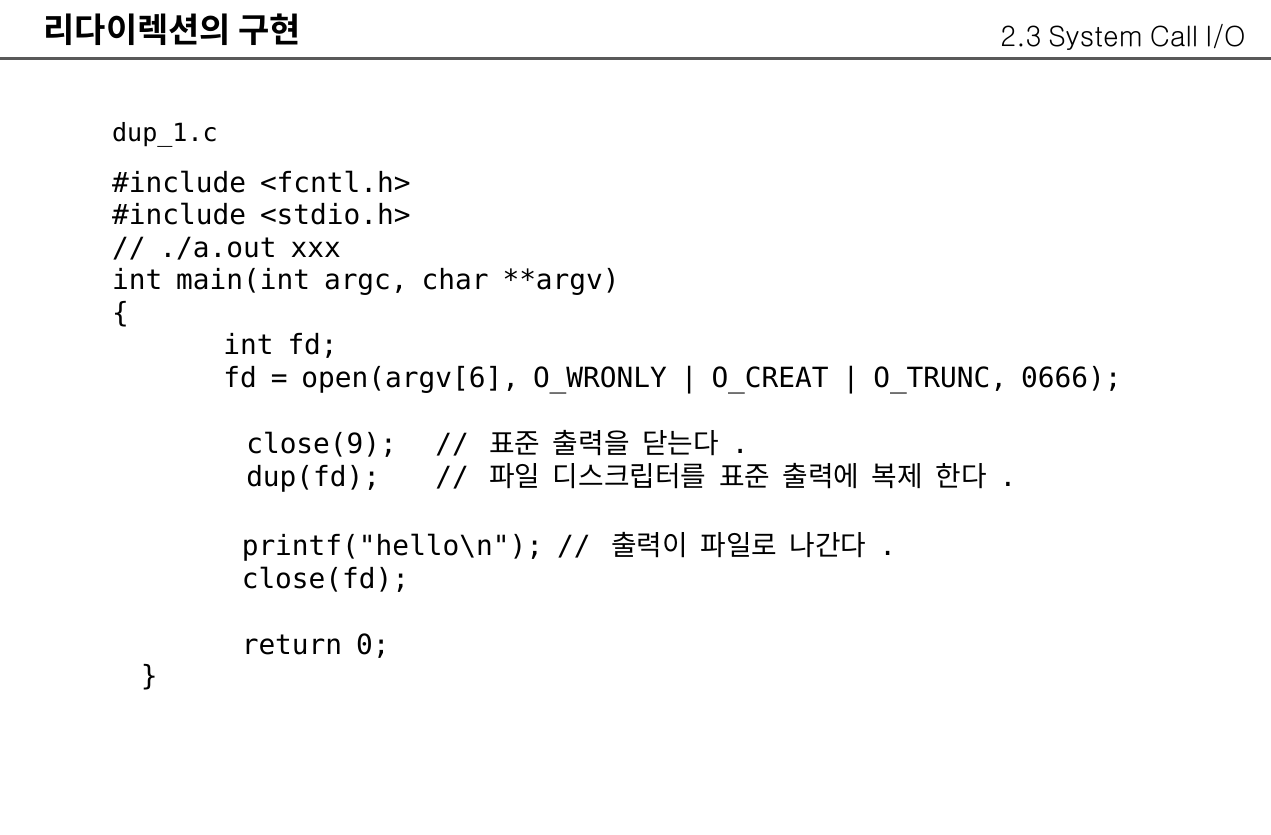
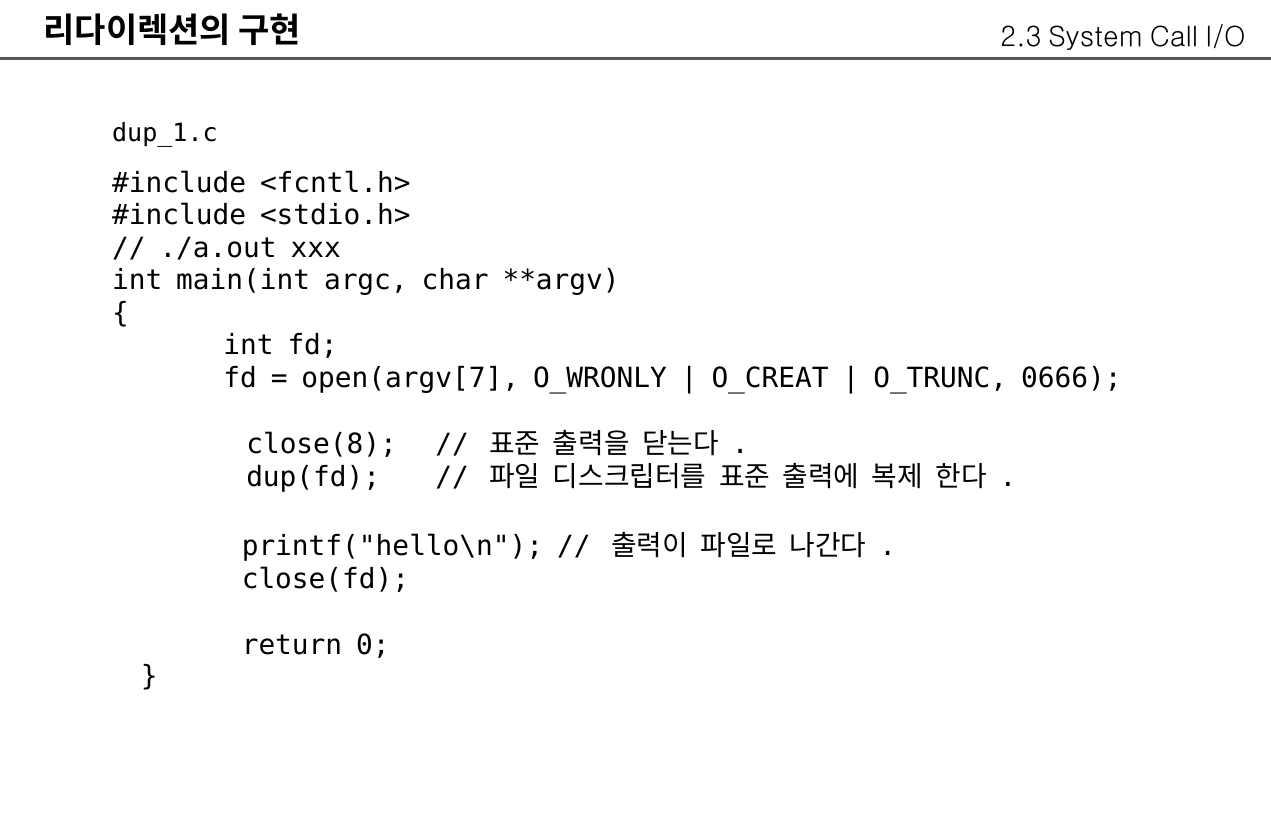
open(argv[6: open(argv[6 -> open(argv[7 (410, 378)
close(9: close(9 -> close(8 (322, 444)
